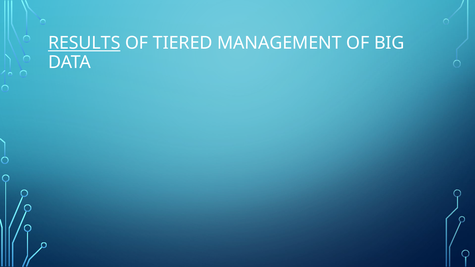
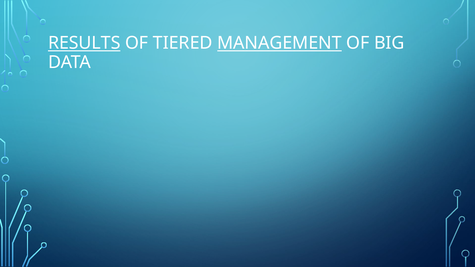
MANAGEMENT underline: none -> present (279, 43)
